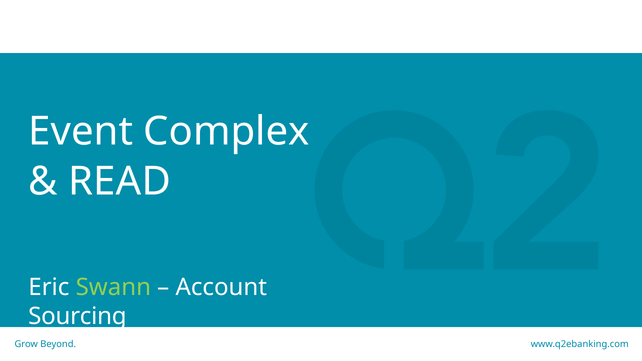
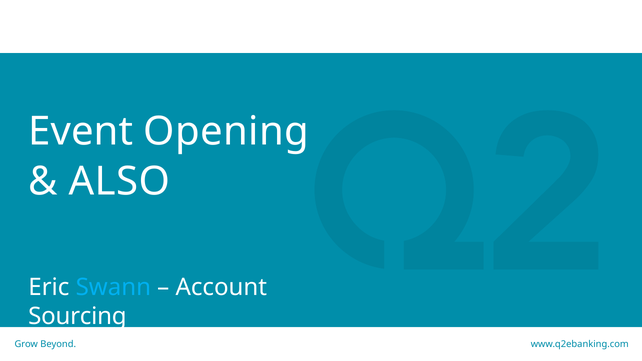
Complex: Complex -> Opening (226, 132)
READ: READ -> ALSO (119, 182)
Swann colour: light green -> light blue (113, 287)
